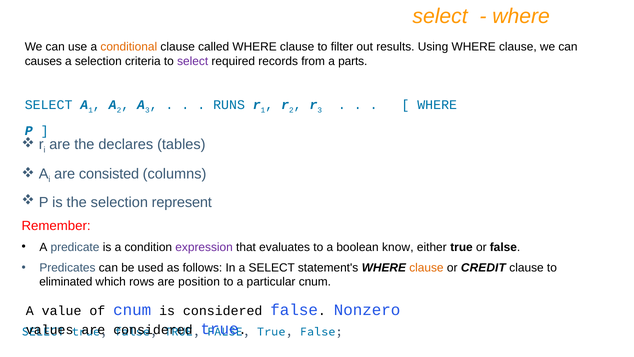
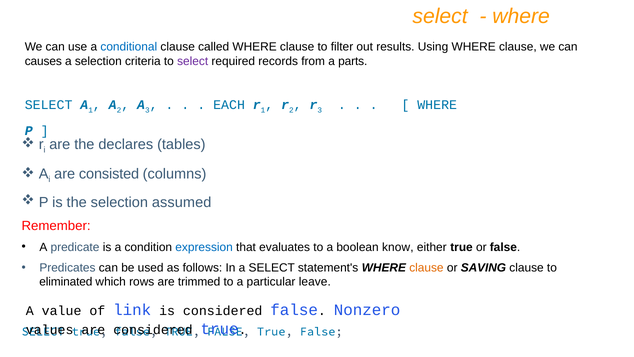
conditional colour: orange -> blue (129, 47)
RUNS: RUNS -> EACH (229, 105)
represent: represent -> assumed (182, 202)
expression colour: purple -> blue (204, 247)
CREDIT: CREDIT -> SAVING (483, 267)
position: position -> trimmed (199, 282)
particular cnum: cnum -> leave (315, 282)
of cnum: cnum -> link (132, 310)
